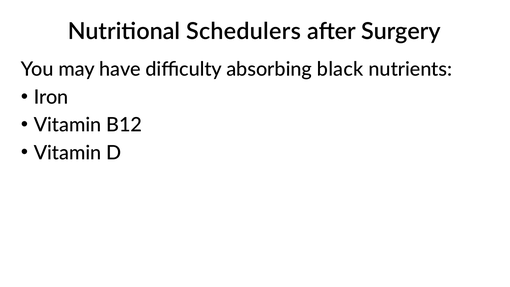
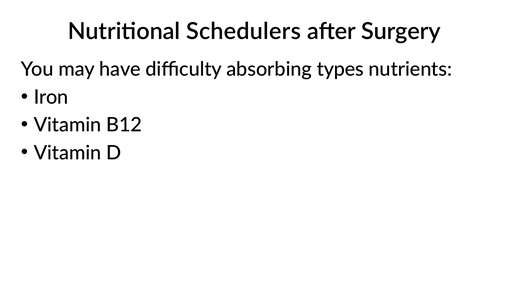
black: black -> types (340, 69)
